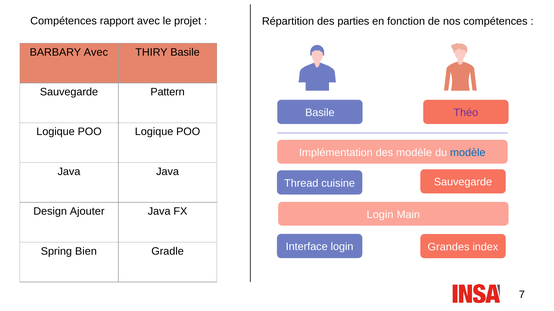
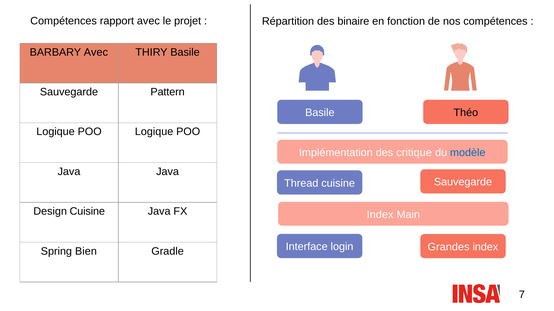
parties: parties -> binaire (353, 21)
Théo colour: purple -> black (466, 113)
des modèle: modèle -> critique (414, 153)
Design Ajouter: Ajouter -> Cuisine (87, 212)
Login: Login -> Index (380, 215)
